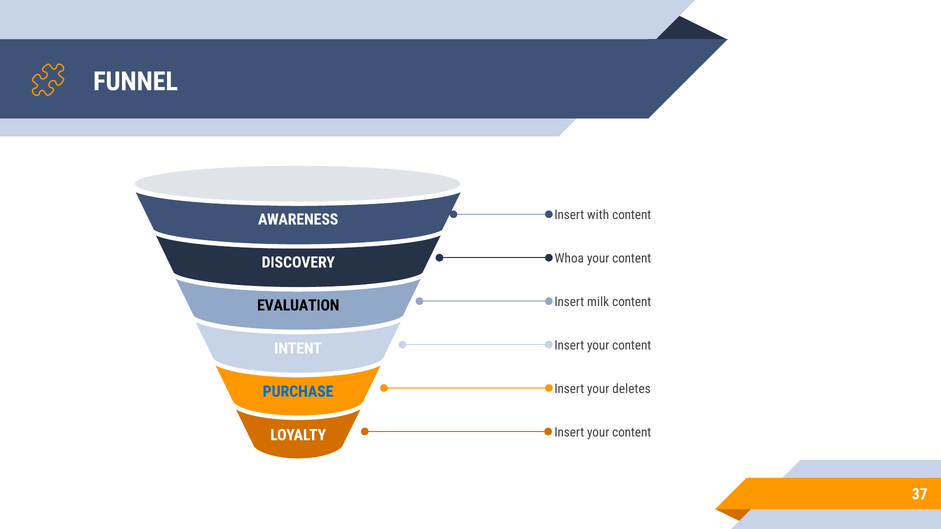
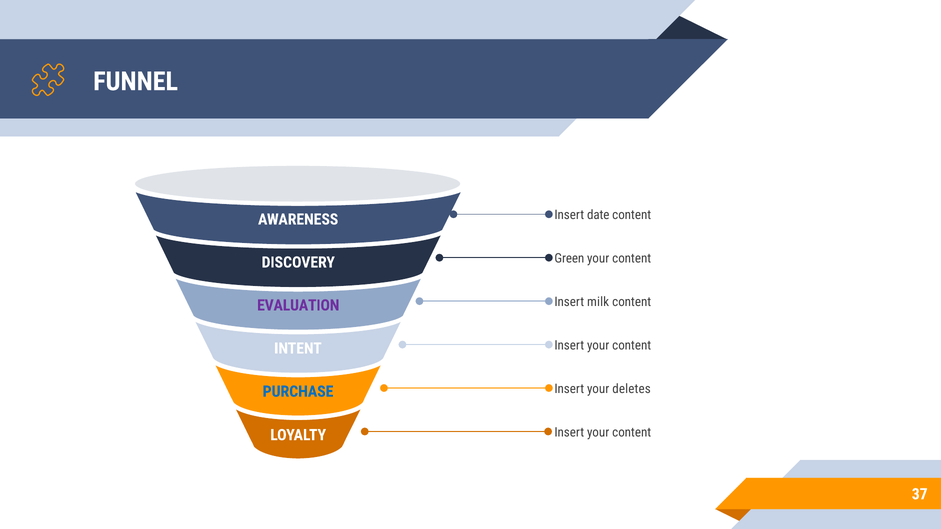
with: with -> date (598, 215)
Whoa: Whoa -> Green (569, 259)
EVALUATION colour: black -> purple (298, 306)
